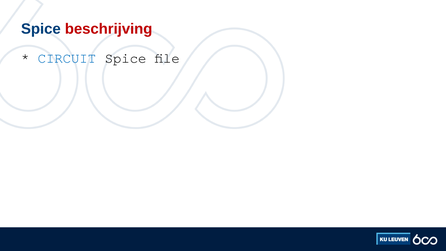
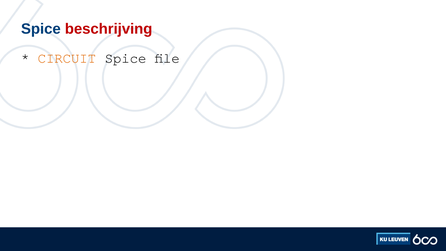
CIRCUIT colour: blue -> orange (67, 58)
